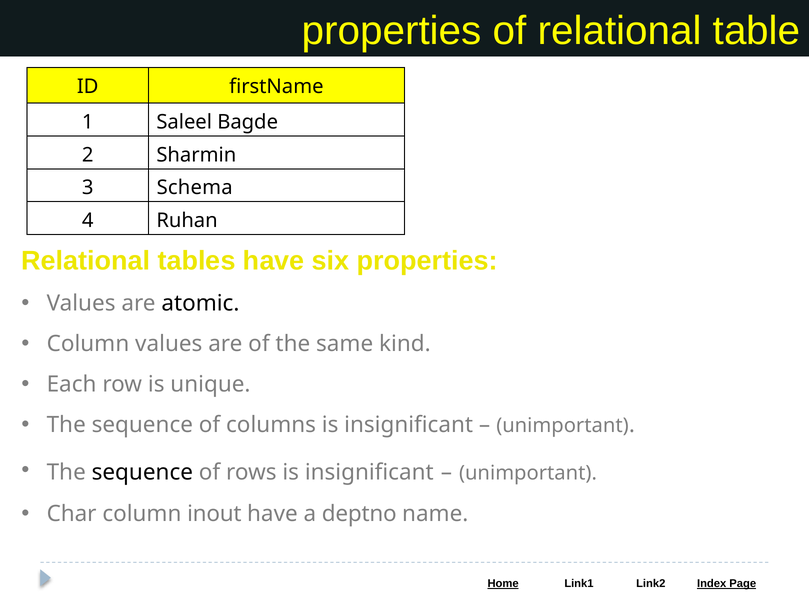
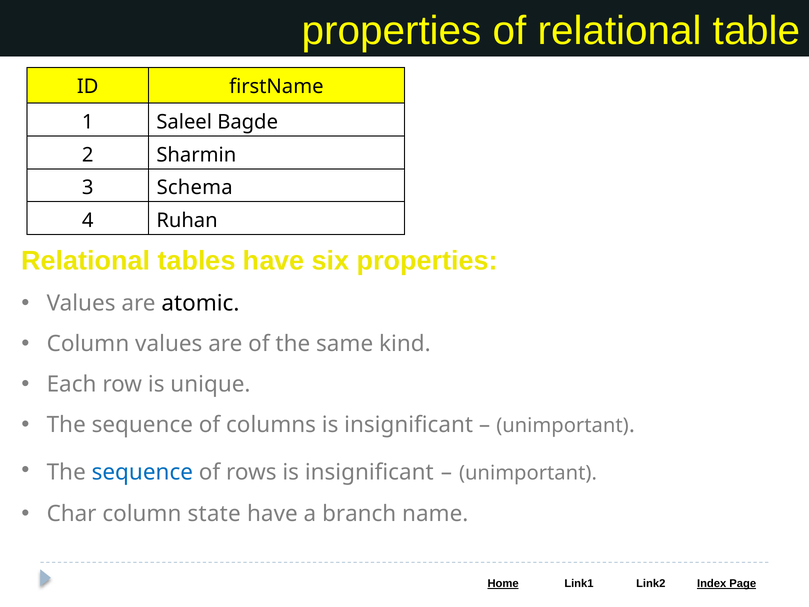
sequence colour: black -> blue (142, 472)
inout: inout -> state (214, 514)
deptno: deptno -> branch (359, 514)
